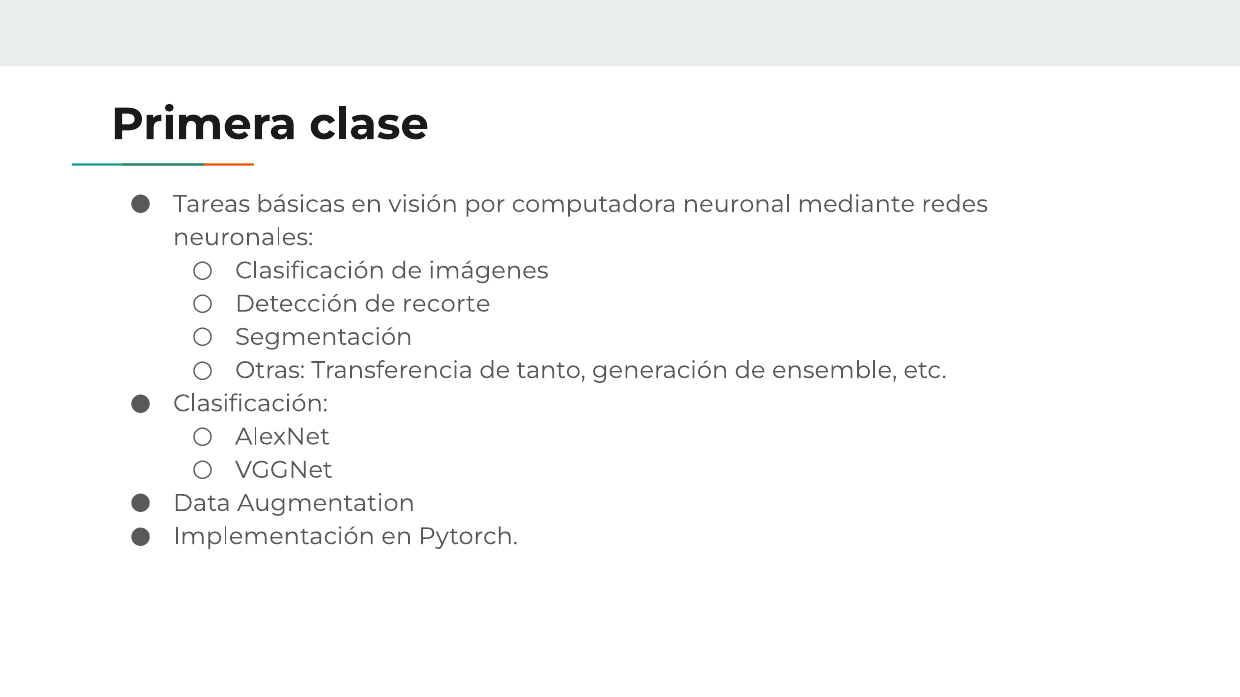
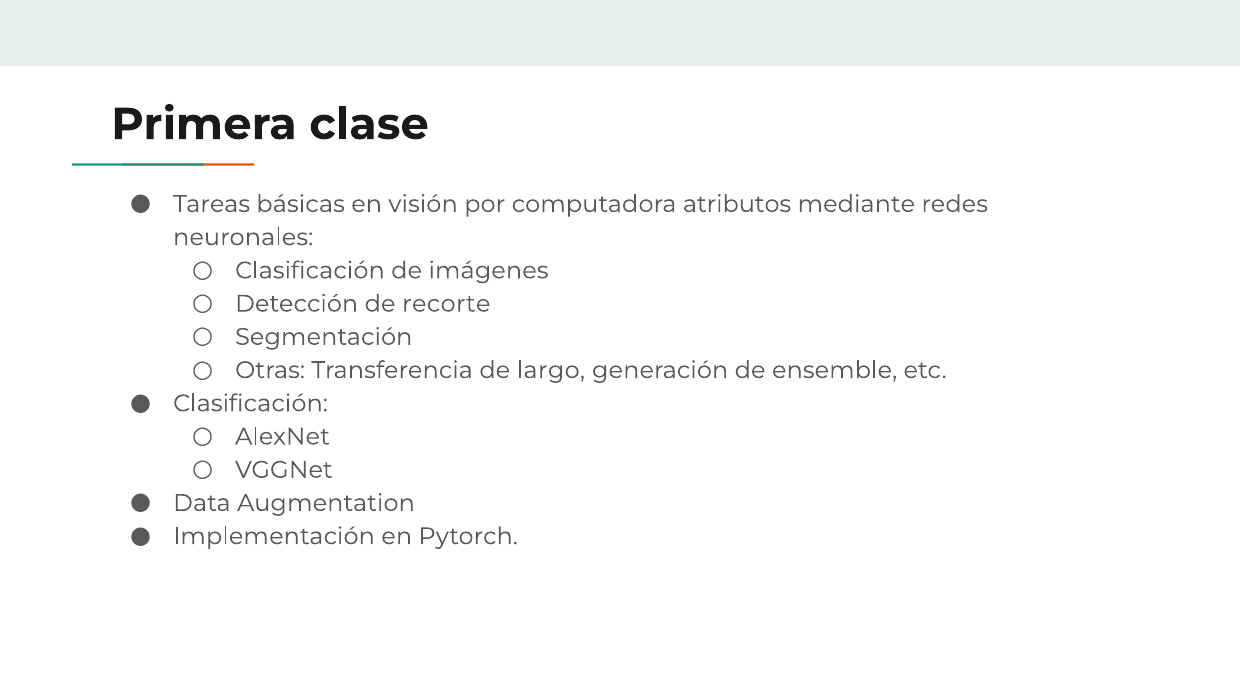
neuronal: neuronal -> atributos (737, 204)
tanto: tanto -> largo (551, 370)
